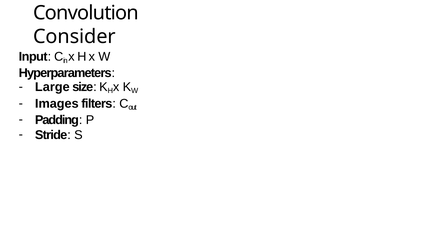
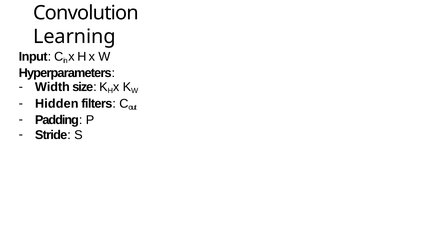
Consider: Consider -> Learning (74, 37)
Large: Large -> Width (52, 87)
Images: Images -> Hidden (57, 104)
